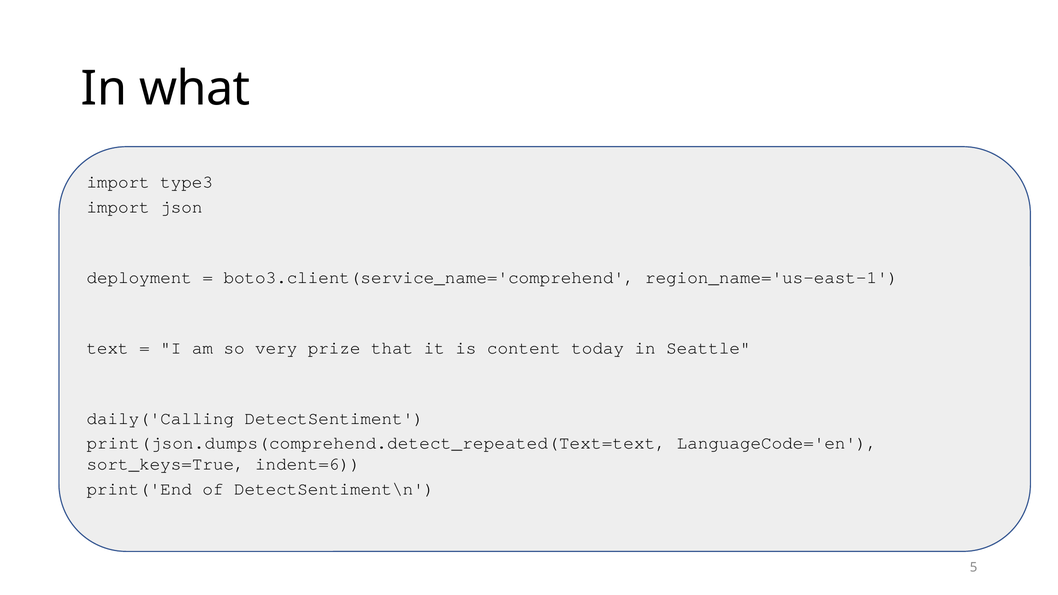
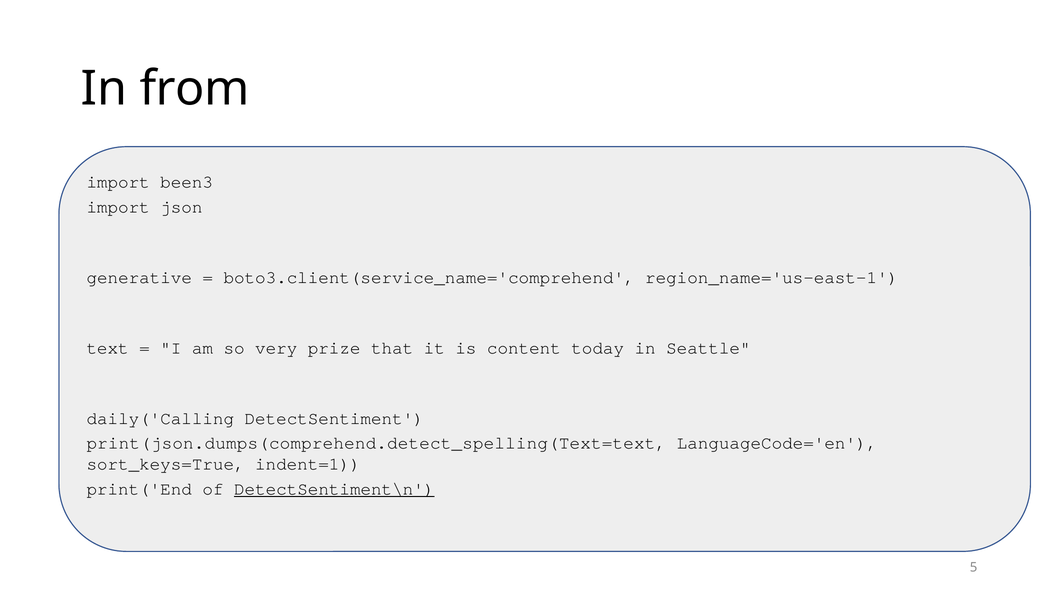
what: what -> from (195, 89)
type3: type3 -> been3 (187, 182)
deployment: deployment -> generative (139, 277)
print(json.dumps(comprehend.detect_repeated(Text=text: print(json.dumps(comprehend.detect_repeated(Text=text -> print(json.dumps(comprehend.detect_spelling(Text=text (376, 443)
indent=6: indent=6 -> indent=1 (308, 464)
DetectSentiment\n underline: none -> present (334, 489)
